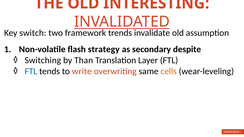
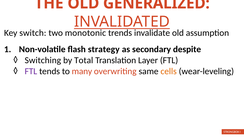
INTERESTING: INTERESTING -> GENERALIZED (156, 3)
framework: framework -> monotonic (85, 33)
Than: Than -> Total (84, 60)
FTL colour: blue -> purple (31, 71)
write: write -> many (82, 71)
